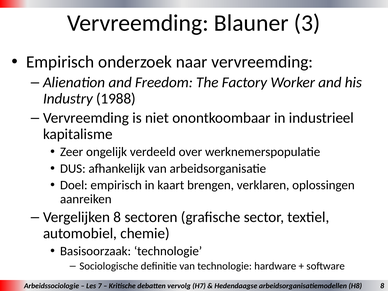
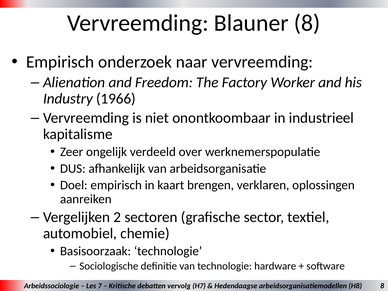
Blauner 3: 3 -> 8 (307, 23)
1988: 1988 -> 1966 (116, 99)
Vergelijken 8: 8 -> 2 (117, 217)
